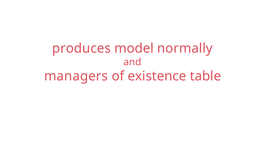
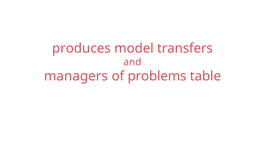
normally: normally -> transfers (185, 48)
existence: existence -> problems (157, 76)
